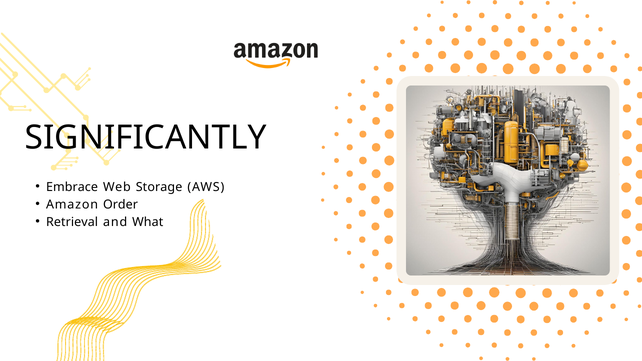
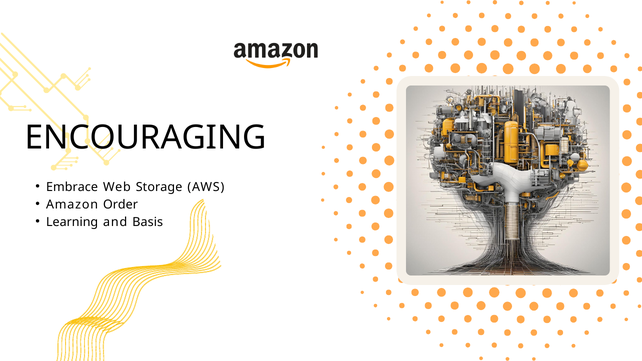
SIGNIFICANTLY: SIGNIFICANTLY -> ENCOURAGING (146, 138)
Retrieval: Retrieval -> Learning (72, 222)
What: What -> Basis (148, 222)
